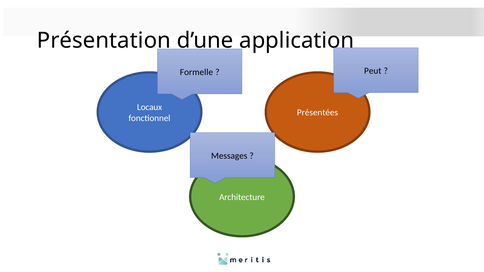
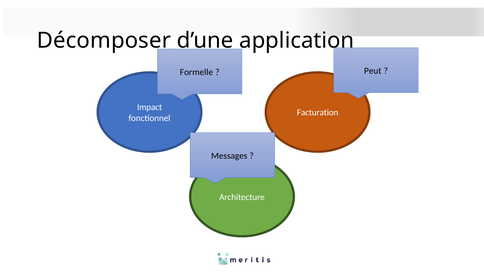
Présentation: Présentation -> Décomposer (104, 41)
Locaux: Locaux -> Impact (150, 107)
Présentées: Présentées -> Facturation (318, 113)
